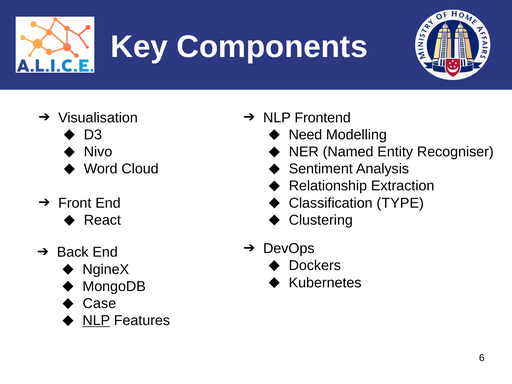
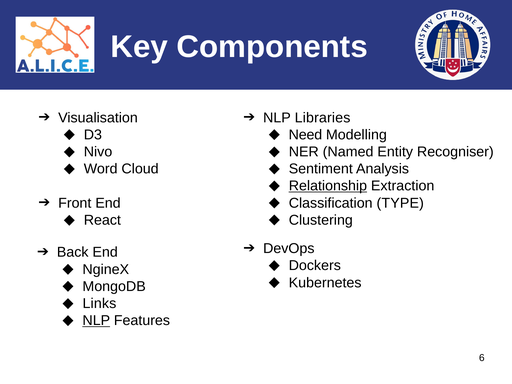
Frontend: Frontend -> Libraries (323, 118)
Relationship underline: none -> present (328, 186)
Case: Case -> Links (99, 303)
